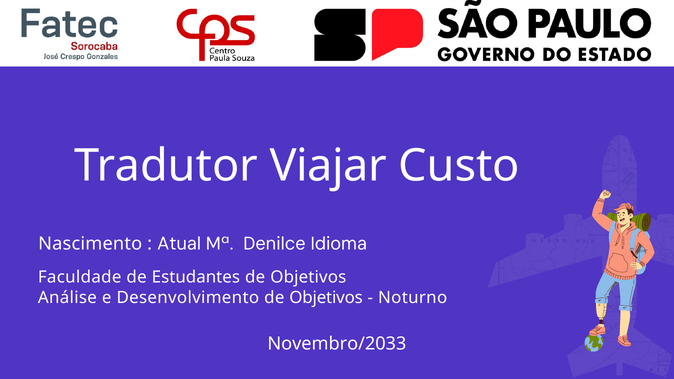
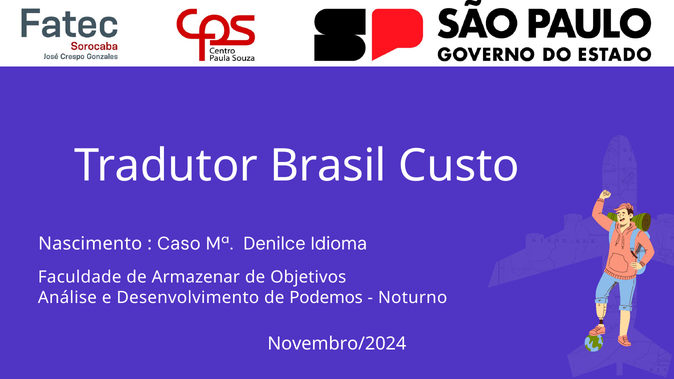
Viajar: Viajar -> Brasil (328, 166)
Atual: Atual -> Caso (179, 244)
Estudantes: Estudantes -> Armazenar (196, 277)
Desenvolvimento de Objetivos: Objetivos -> Podemos (326, 298)
Novembro/2033: Novembro/2033 -> Novembro/2024 (337, 344)
